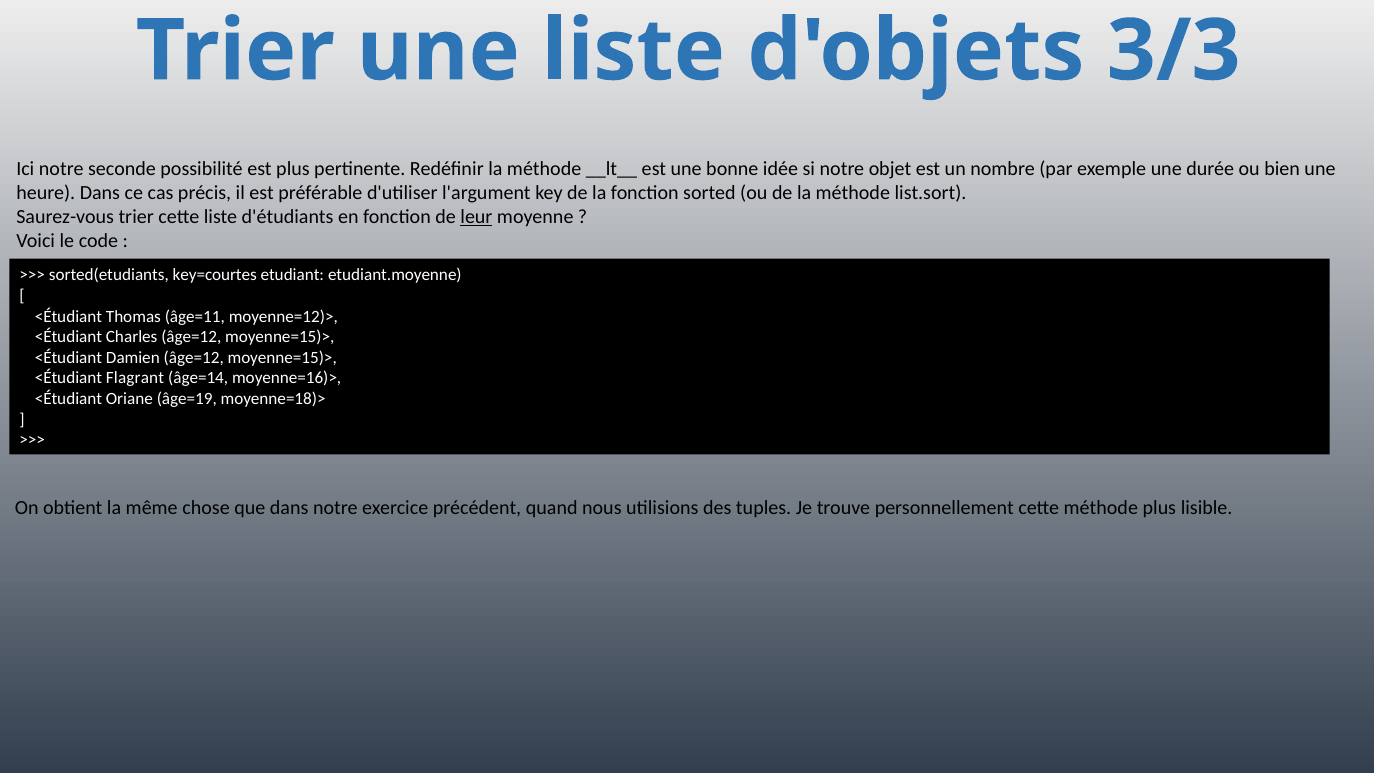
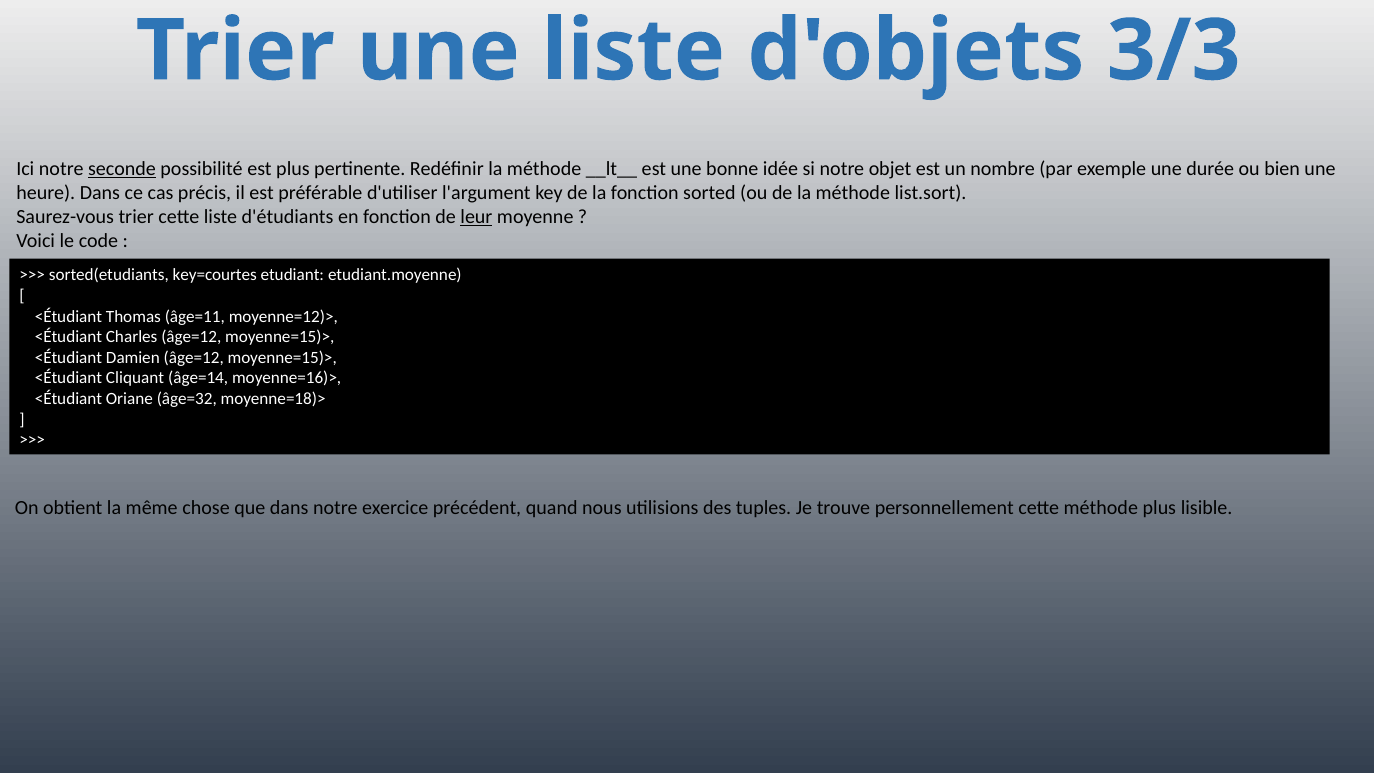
seconde underline: none -> present (122, 169)
Flagrant: Flagrant -> Cliquant (135, 378)
âge=19: âge=19 -> âge=32 (187, 399)
